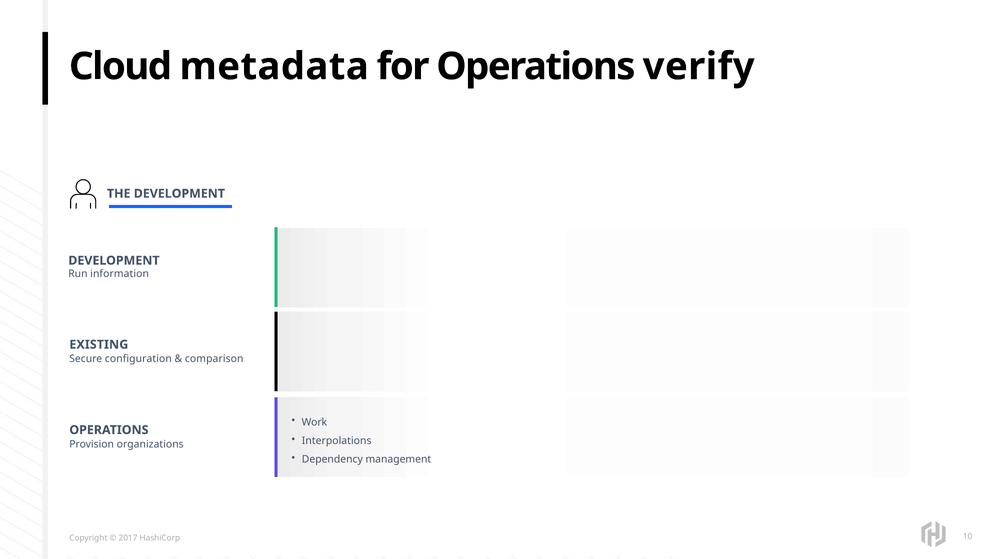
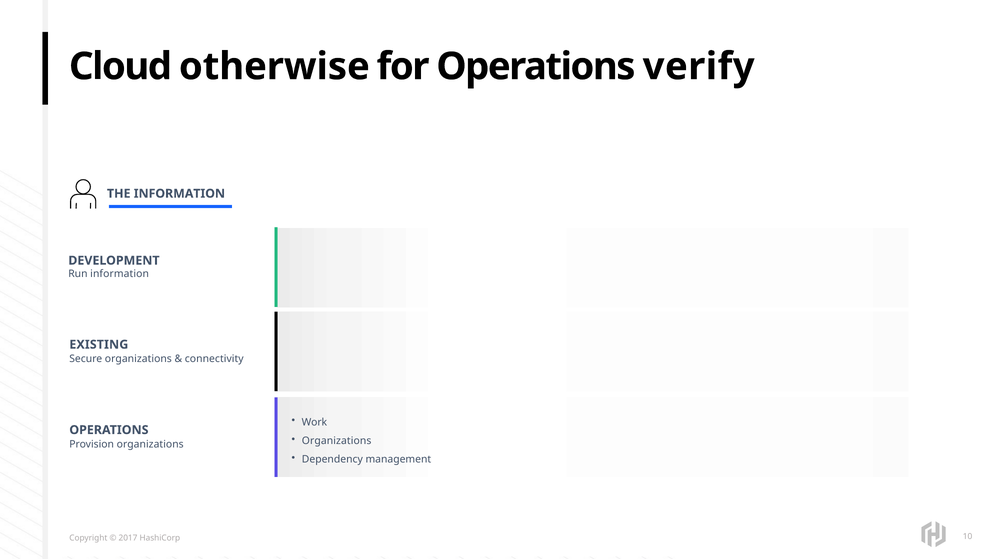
metadata: metadata -> otherwise (274, 67)
THE DEVELOPMENT: DEVELOPMENT -> INFORMATION (179, 194)
Secure configuration: configuration -> organizations (138, 359)
comparison: comparison -> connectivity (214, 359)
Interpolations: Interpolations -> Organizations (337, 441)
